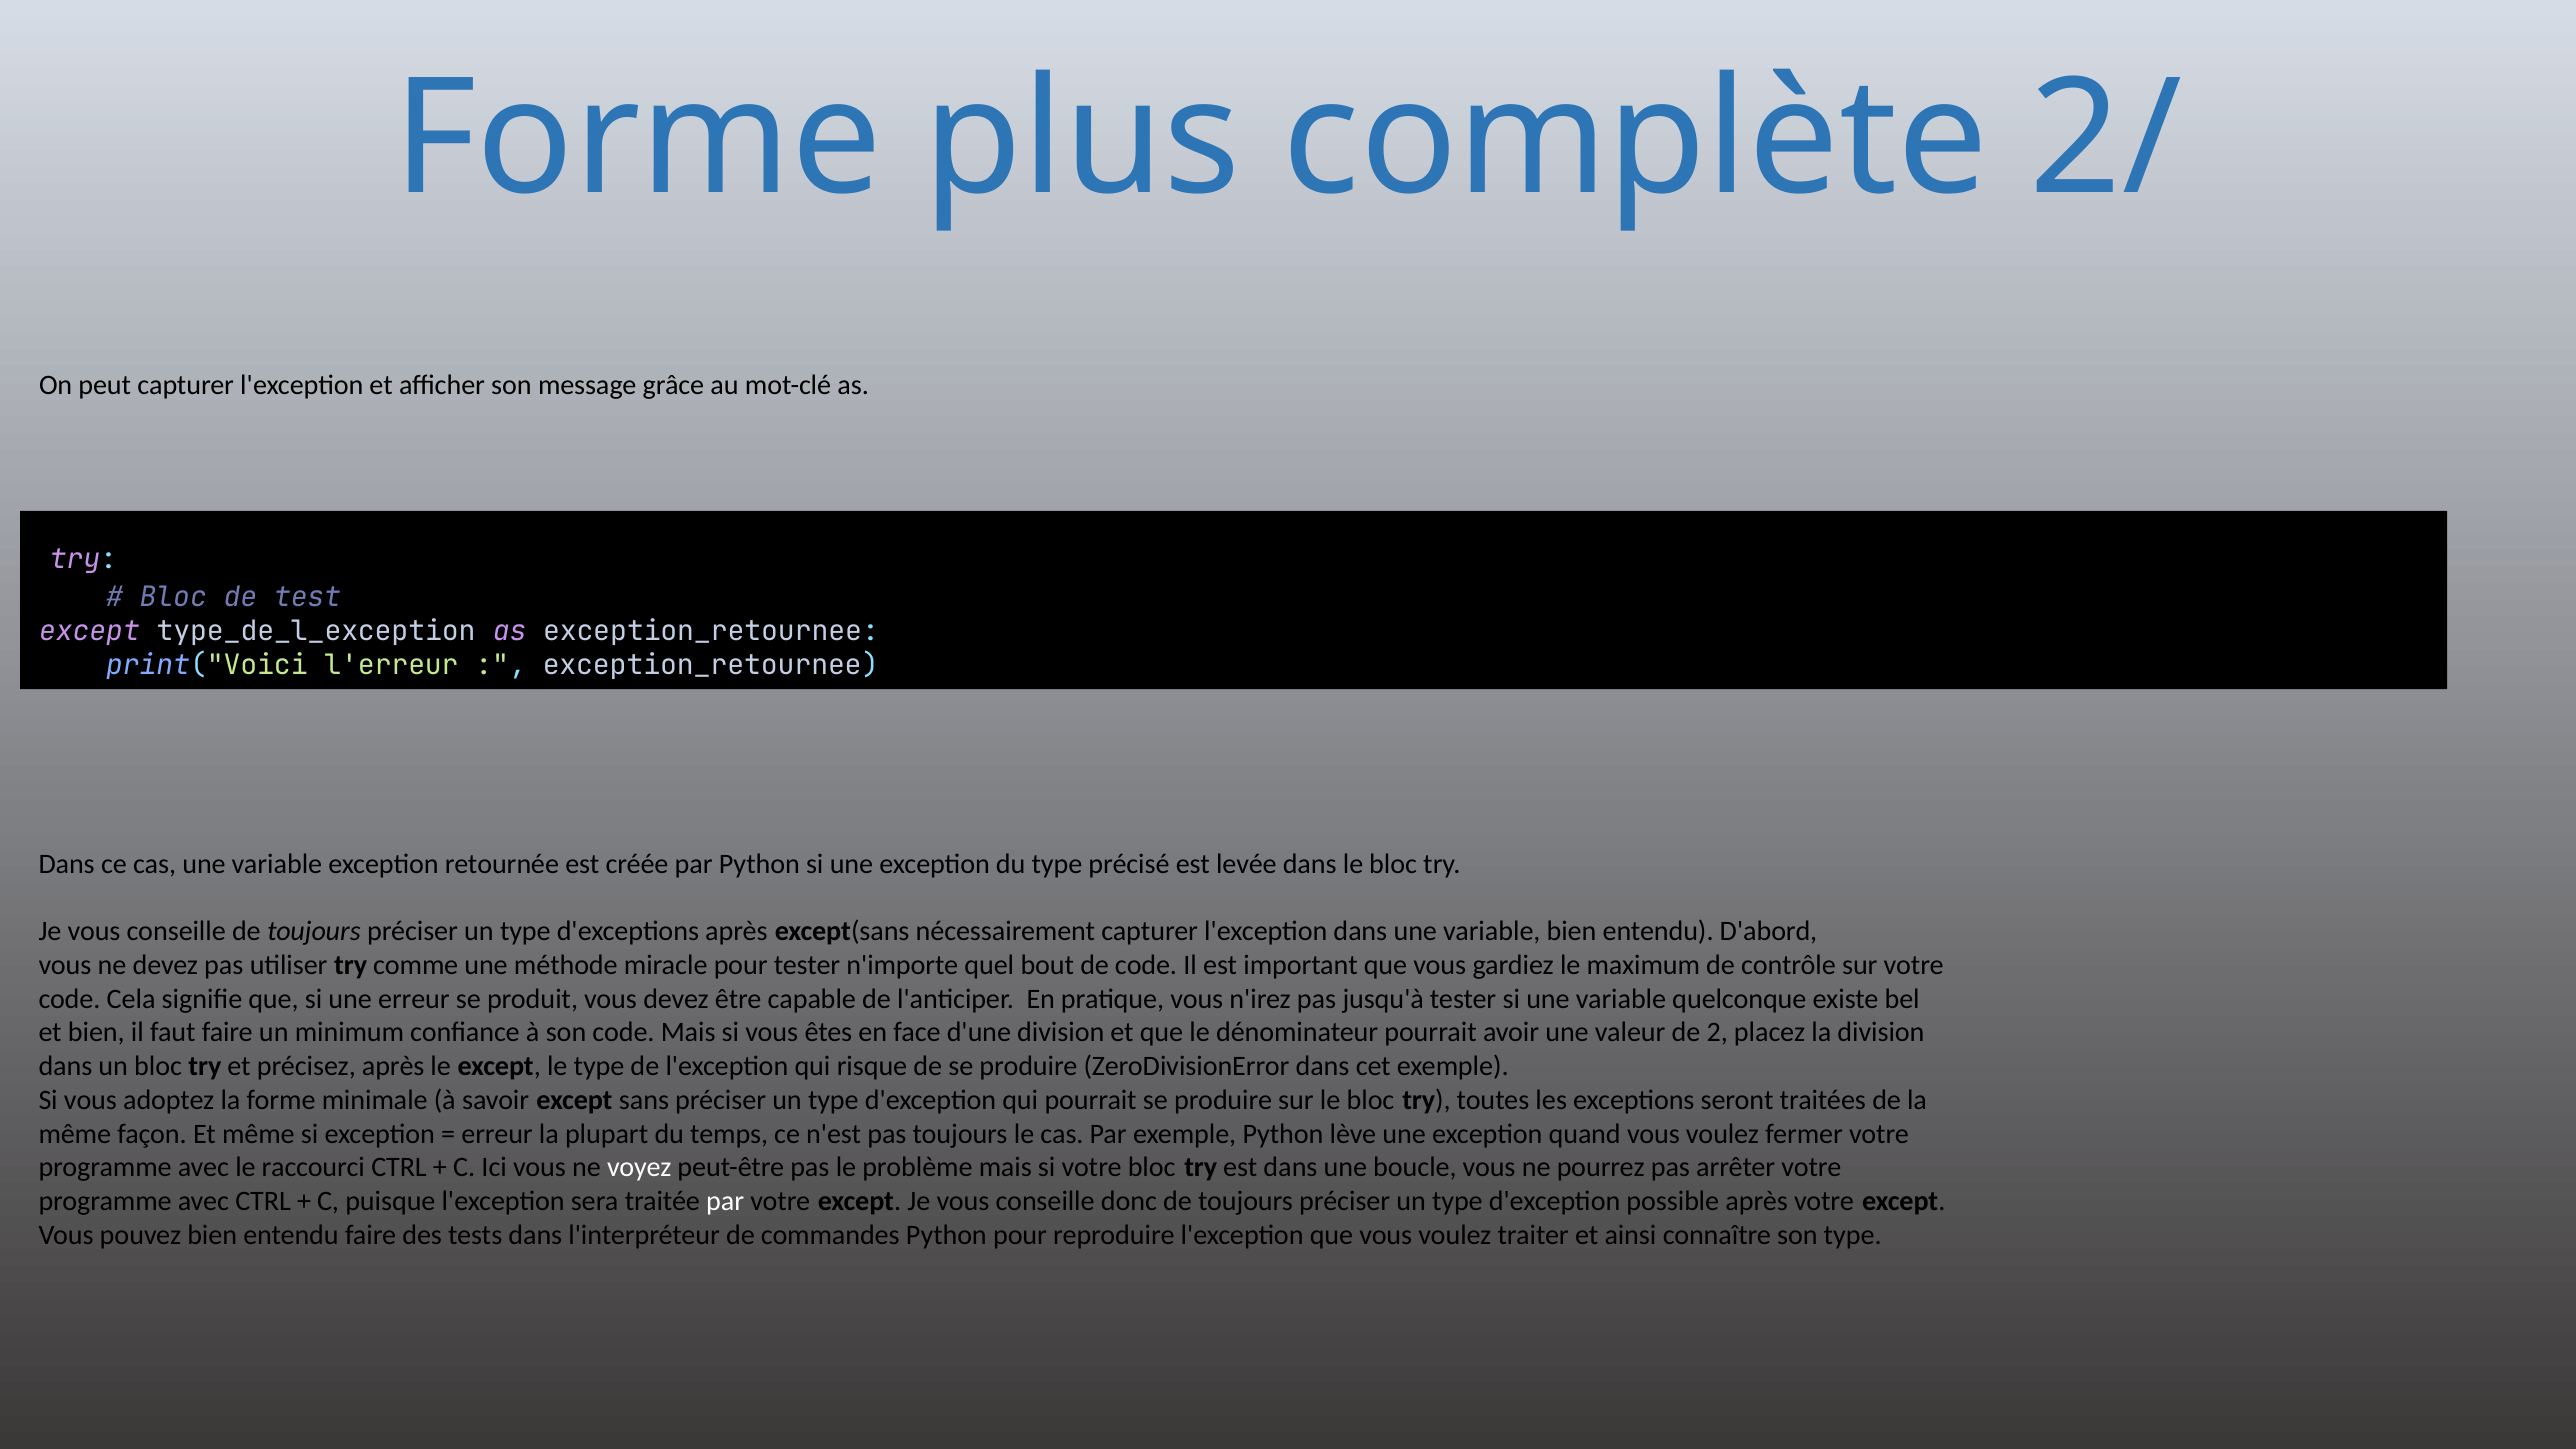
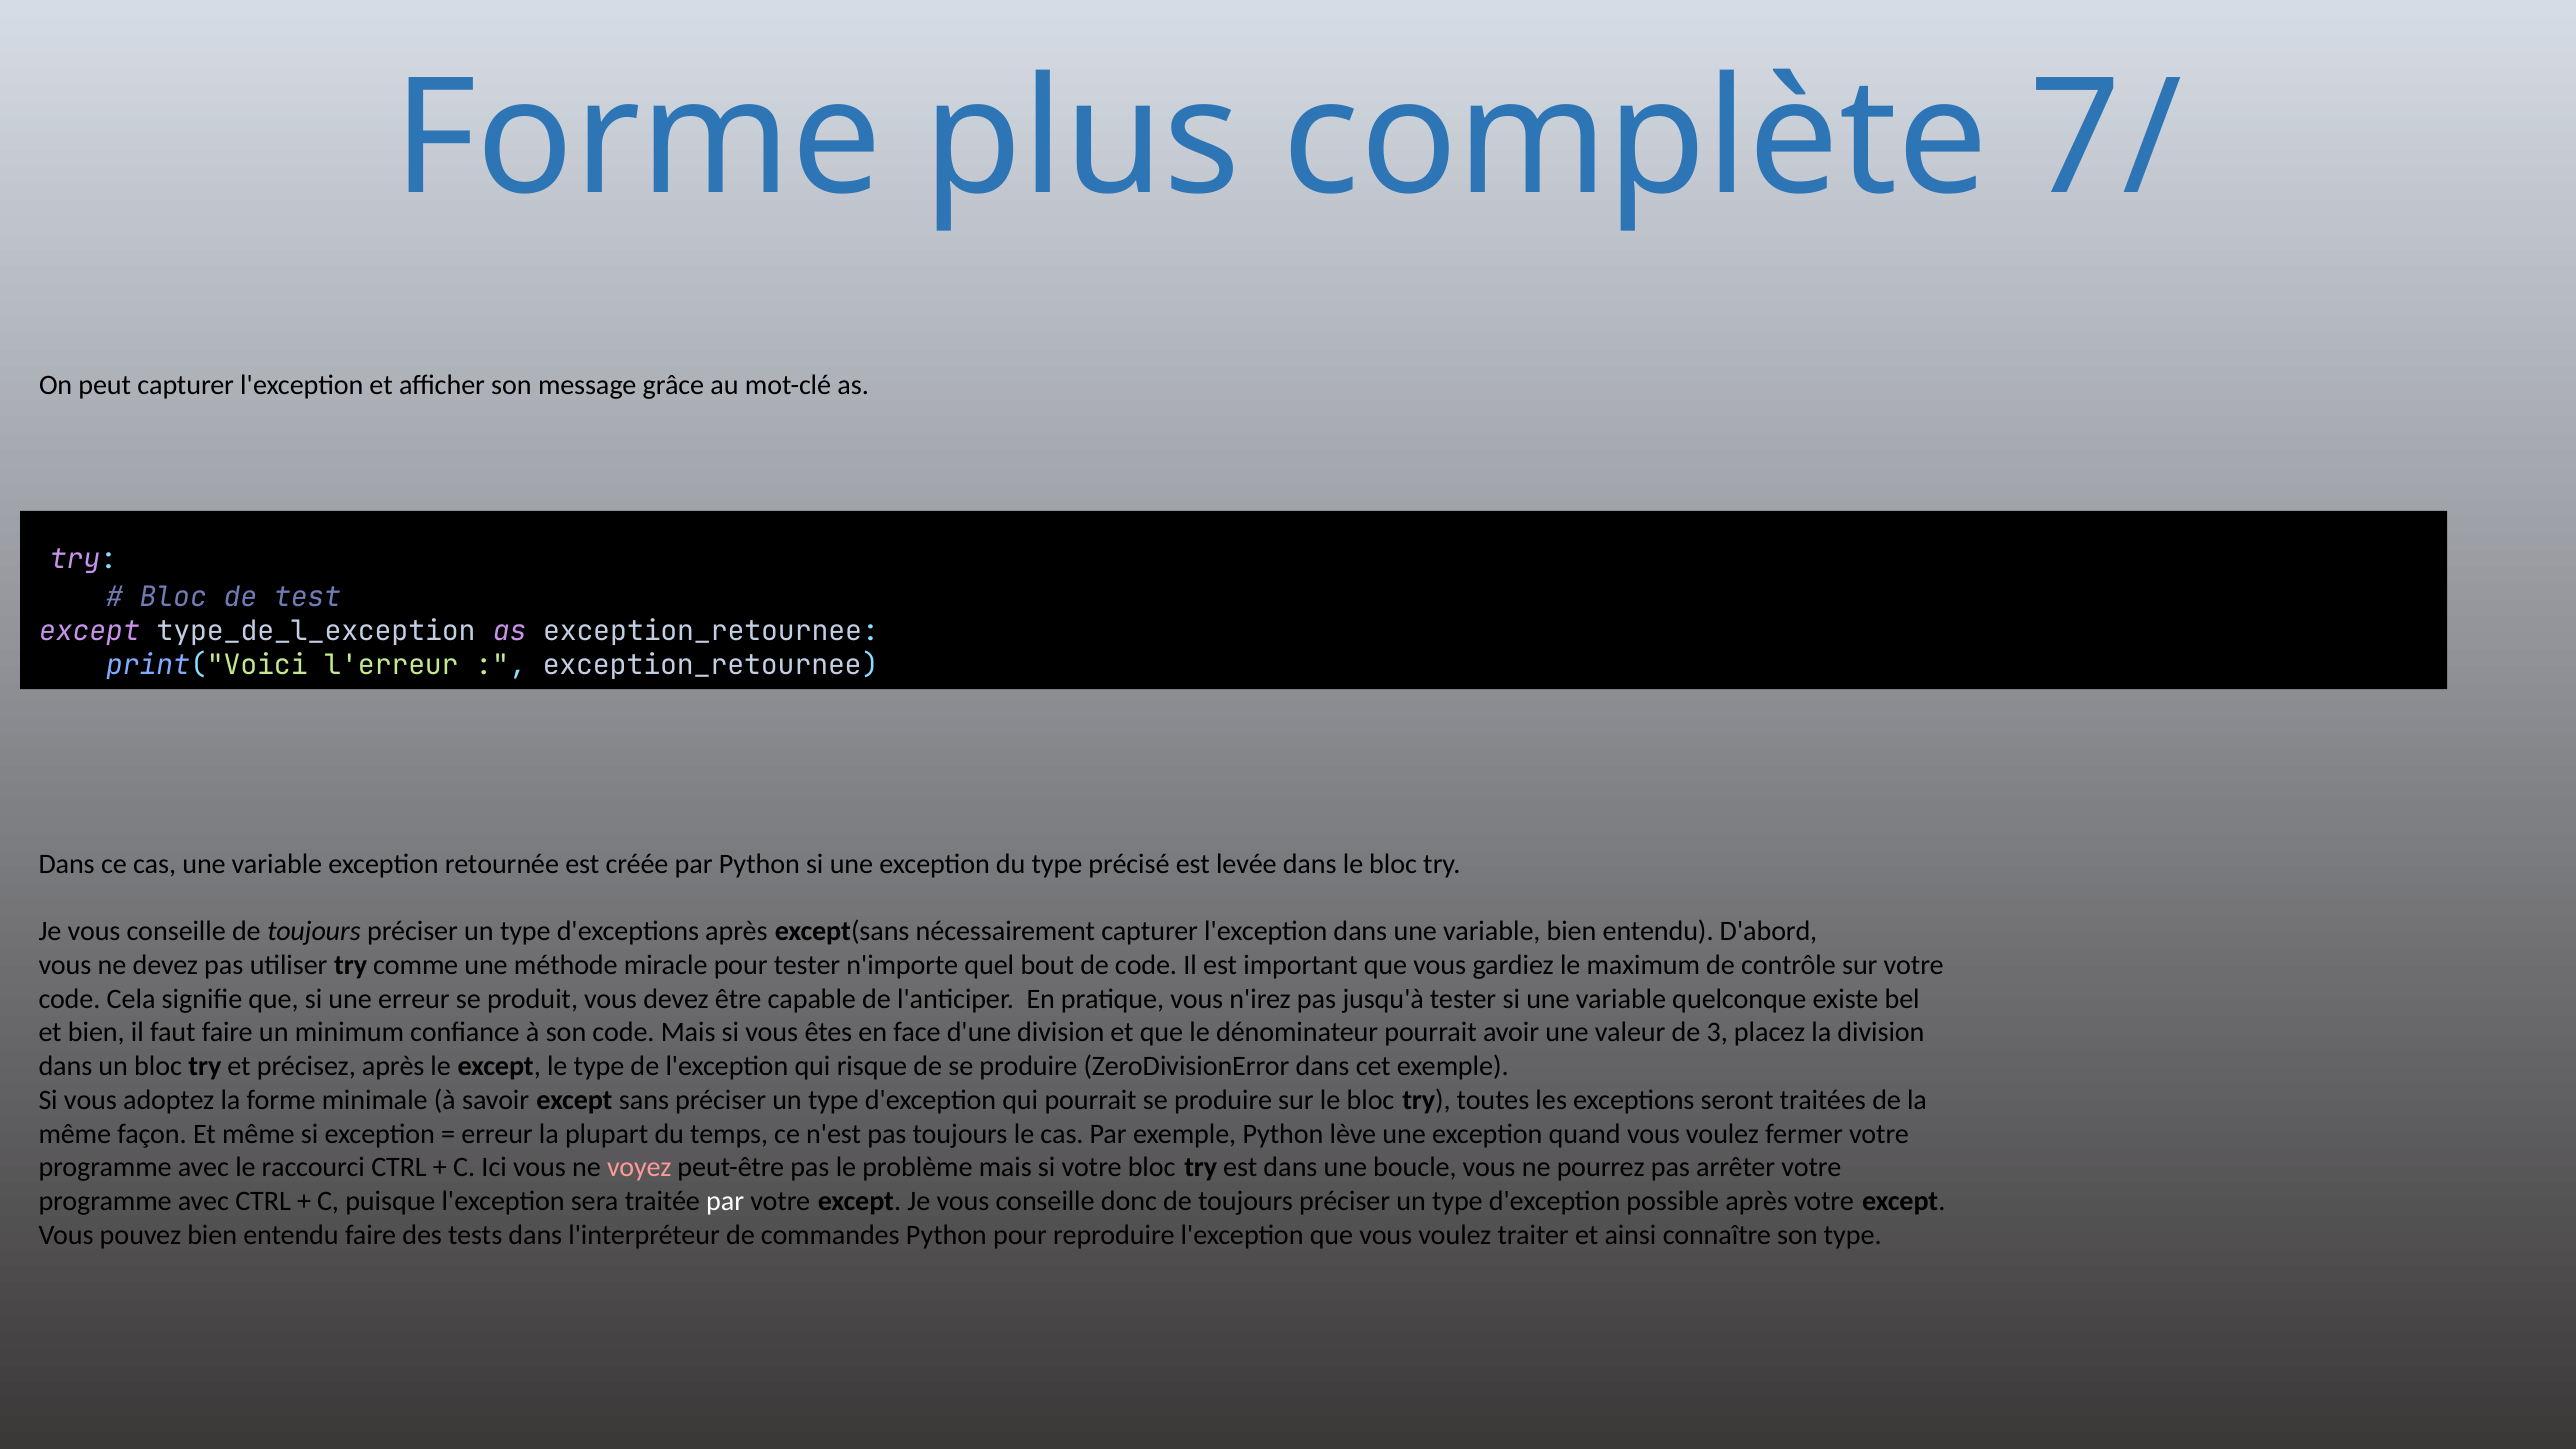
2/: 2/ -> 7/ (2106, 139)
2: 2 -> 3 (1717, 1033)
voyez colour: white -> pink (639, 1168)
